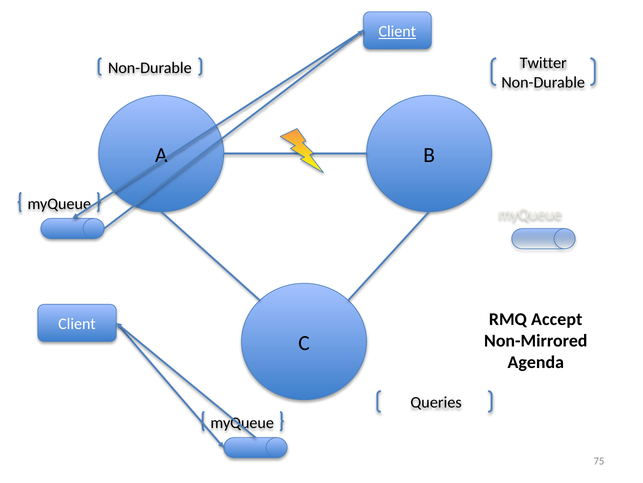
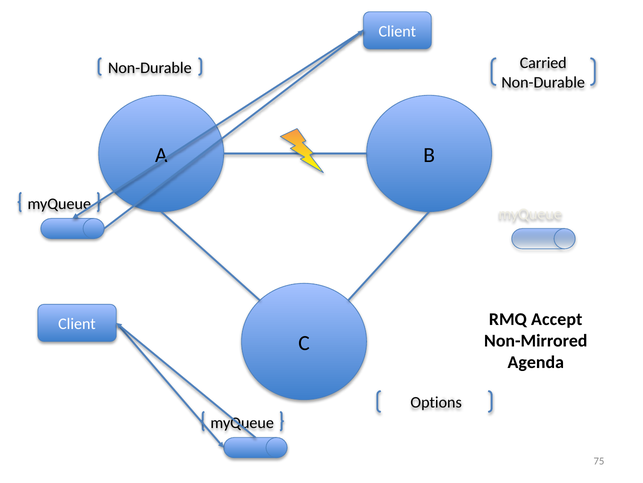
Client underline: present -> none (397, 31)
Twitter: Twitter -> Carried (543, 63)
Queries: Queries -> Options (436, 402)
